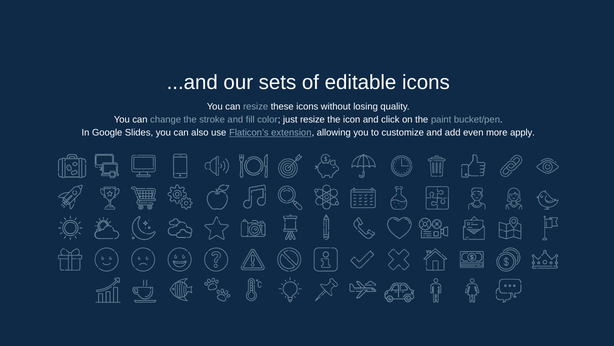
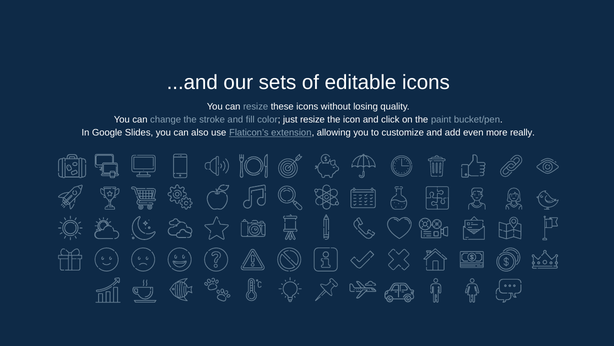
apply: apply -> really (522, 132)
